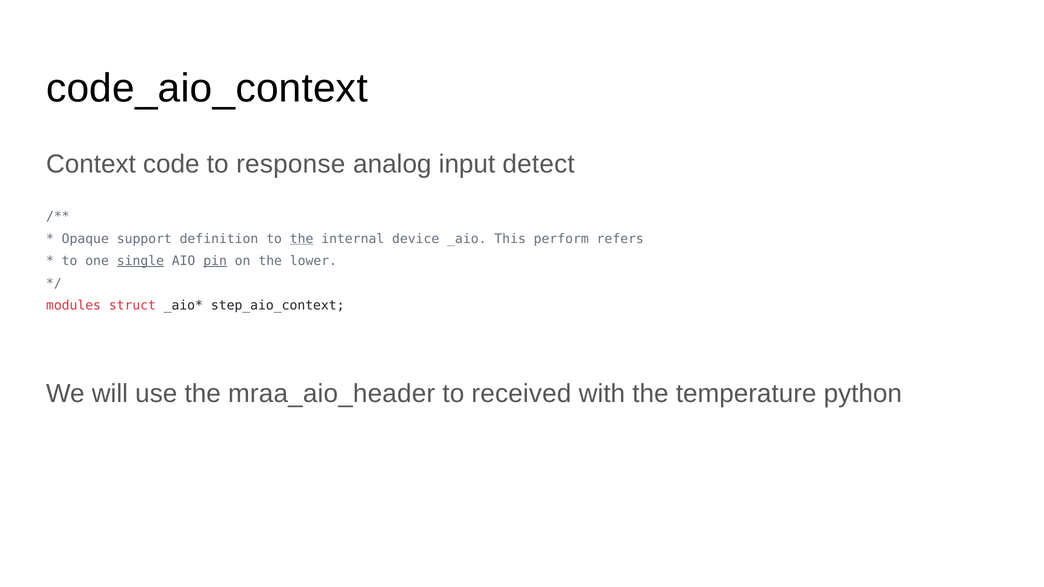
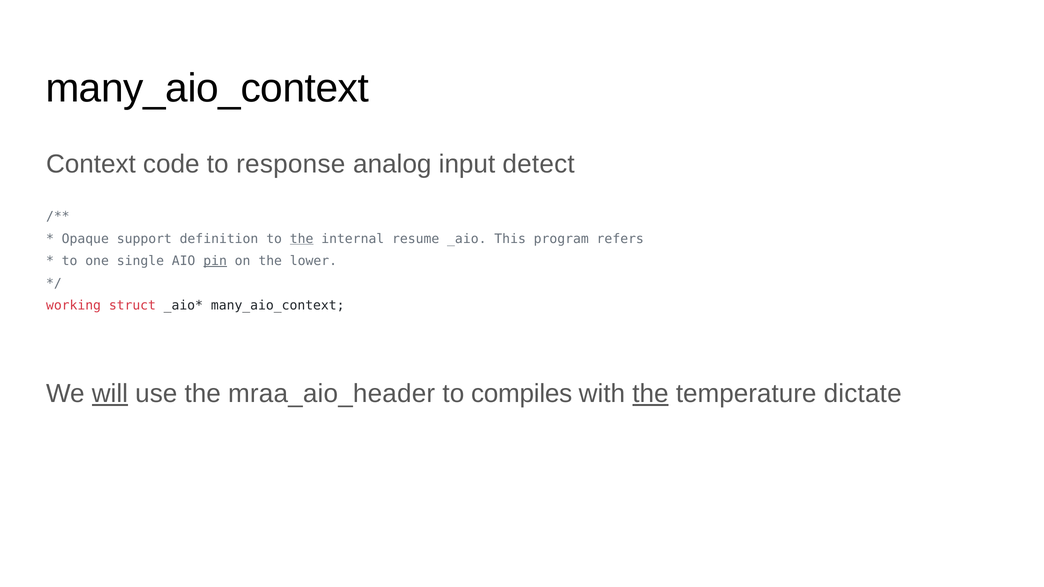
code_aio_context: code_aio_context -> many_aio_context (207, 88)
device: device -> resume (416, 239)
perform: perform -> program (561, 239)
single underline: present -> none (140, 261)
modules: modules -> working (74, 306)
step_aio_context: step_aio_context -> many_aio_context (278, 306)
will underline: none -> present (110, 394)
received: received -> compiles (522, 394)
the underline: none -> present (650, 394)
python: python -> dictate (863, 394)
